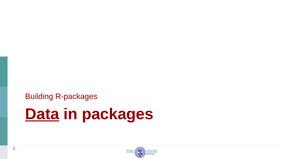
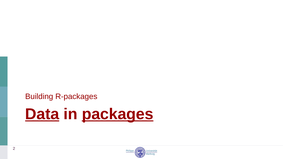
packages underline: none -> present (118, 114)
